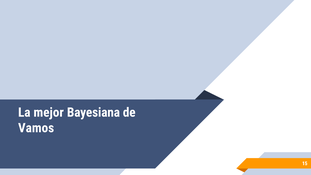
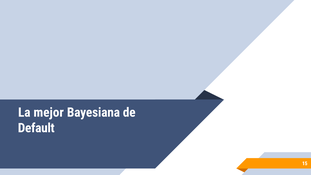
Vamos: Vamos -> Default (36, 128)
